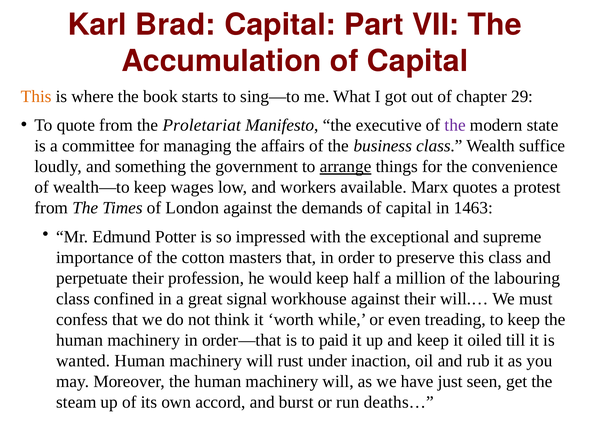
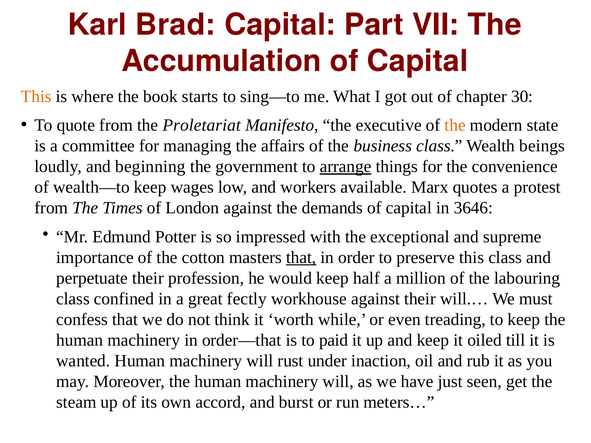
29: 29 -> 30 (522, 96)
the colour: purple -> orange (455, 125)
suffice: suffice -> beings (542, 146)
something: something -> beginning (150, 167)
1463: 1463 -> 3646 (473, 208)
that underline: none -> present (301, 258)
signal: signal -> fectly (247, 299)
deaths…: deaths… -> meters… (399, 402)
